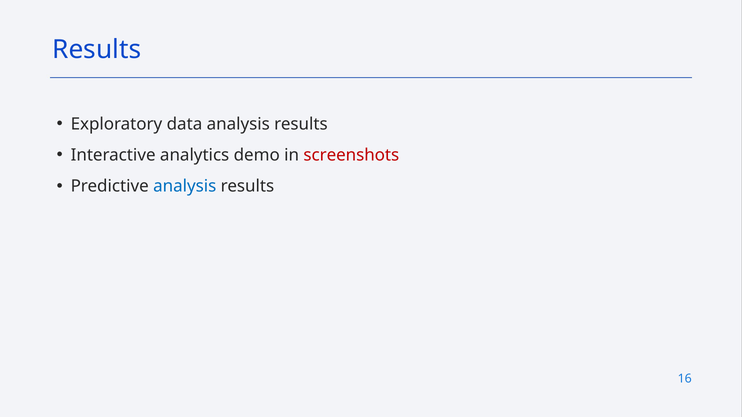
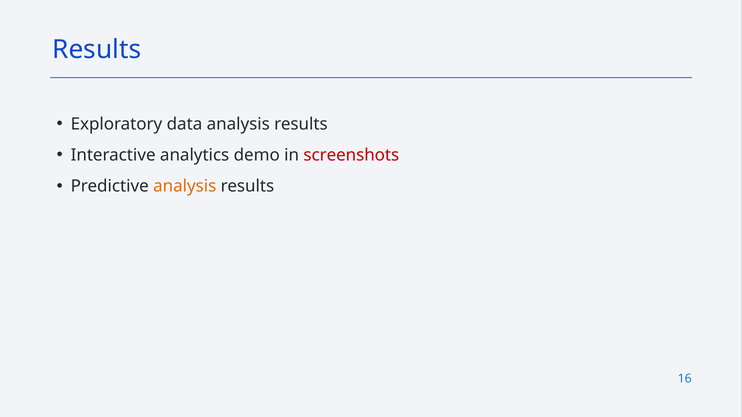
analysis colour: blue -> orange (185, 187)
